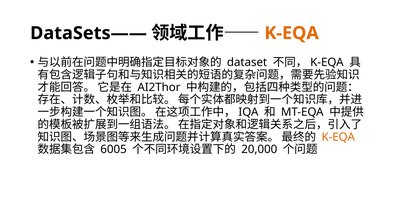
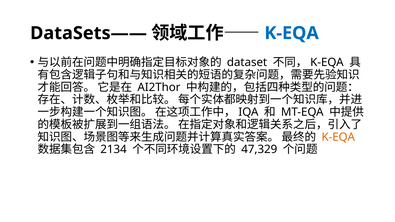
K-EQA colour: orange -> blue (292, 33)
6005: 6005 -> 2134 (114, 150)
20,000: 20,000 -> 47,329 (259, 150)
